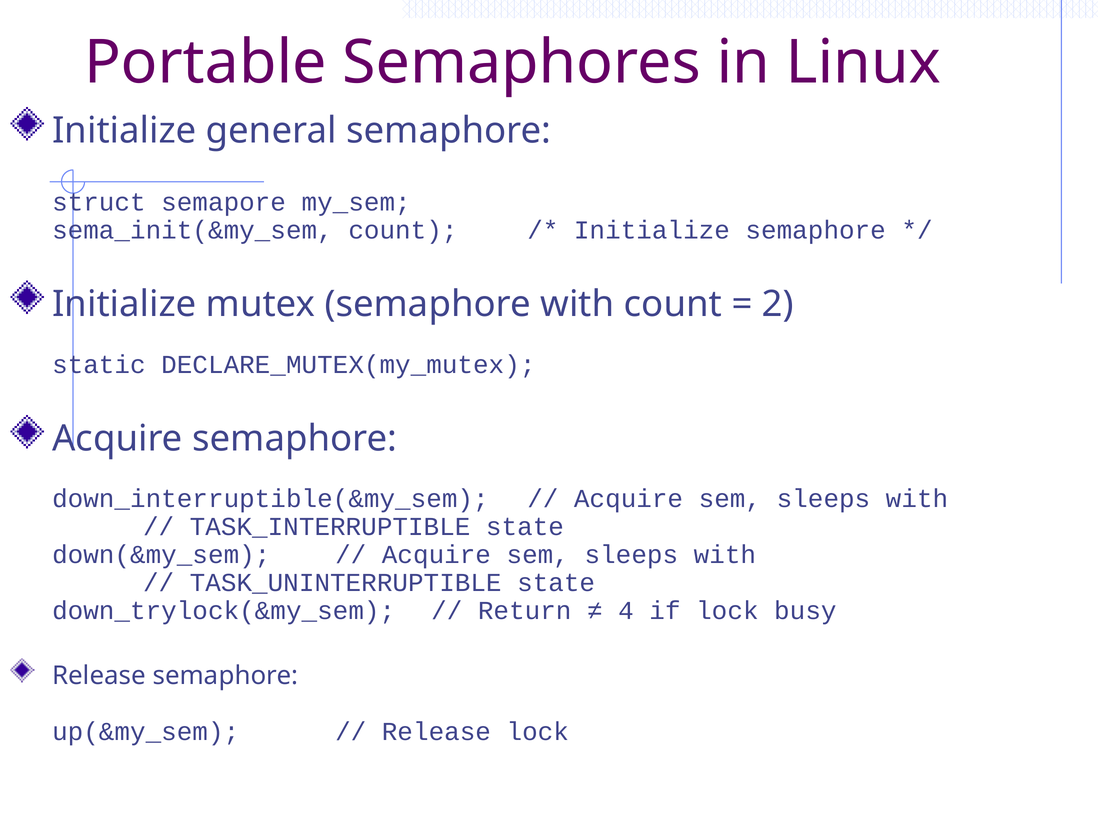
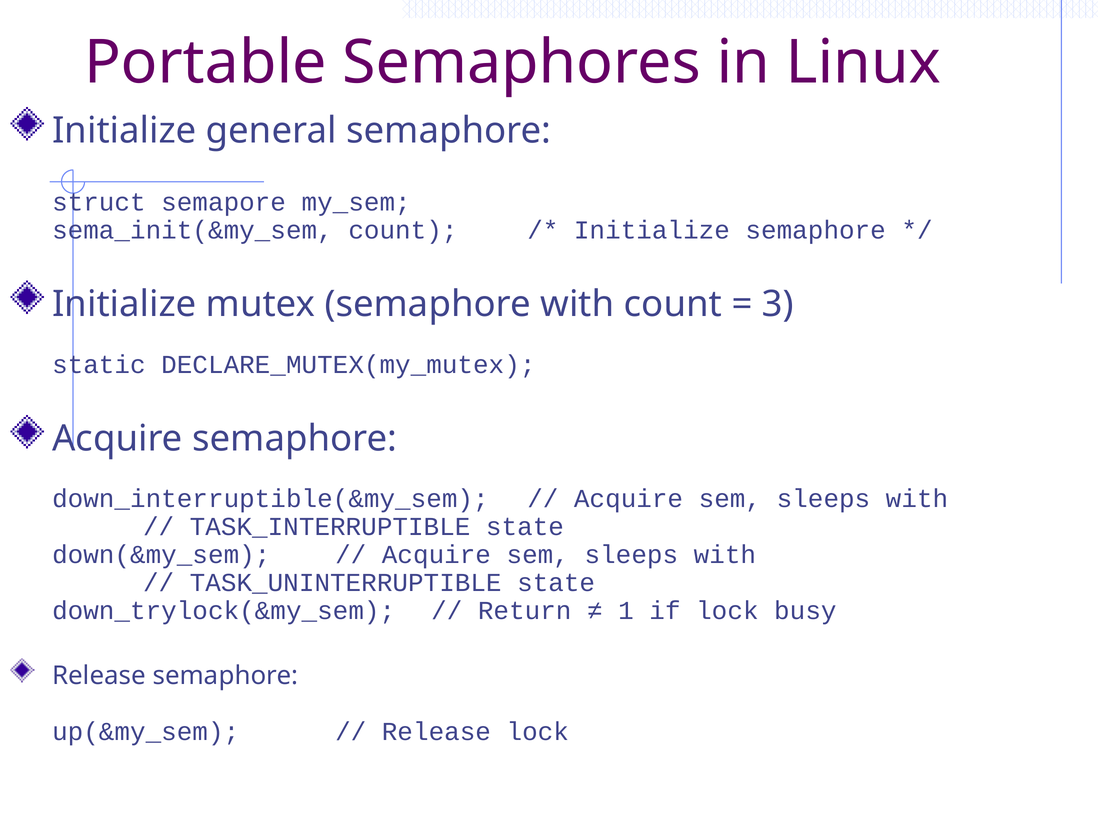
2: 2 -> 3 (778, 305)
4: 4 -> 1 (626, 611)
